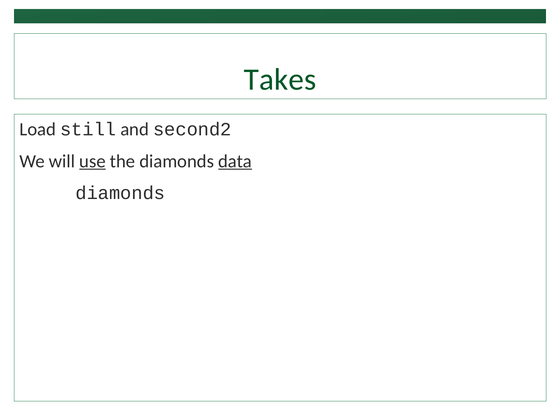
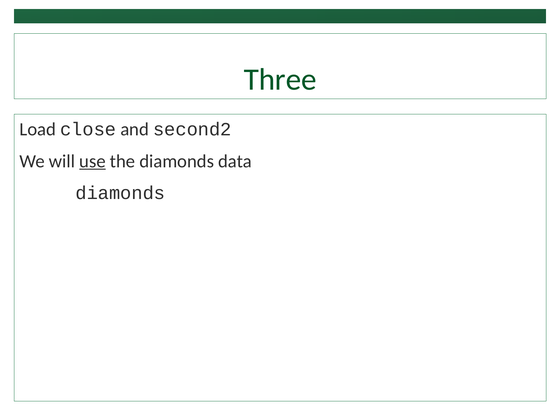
Takes: Takes -> Three (280, 79)
still: still -> close (88, 129)
data underline: present -> none (235, 161)
